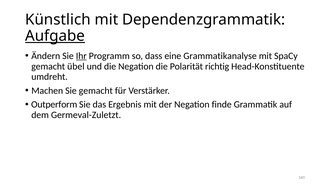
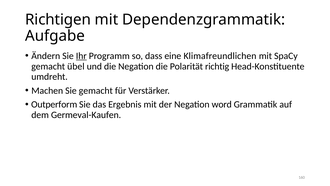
Künstlich: Künstlich -> Richtigen (58, 20)
Aufgabe underline: present -> none (55, 36)
Grammatikanalyse: Grammatikanalyse -> Klimafreundlichen (220, 56)
finde: finde -> word (222, 104)
Germeval-Zuletzt: Germeval-Zuletzt -> Germeval-Kaufen (86, 115)
